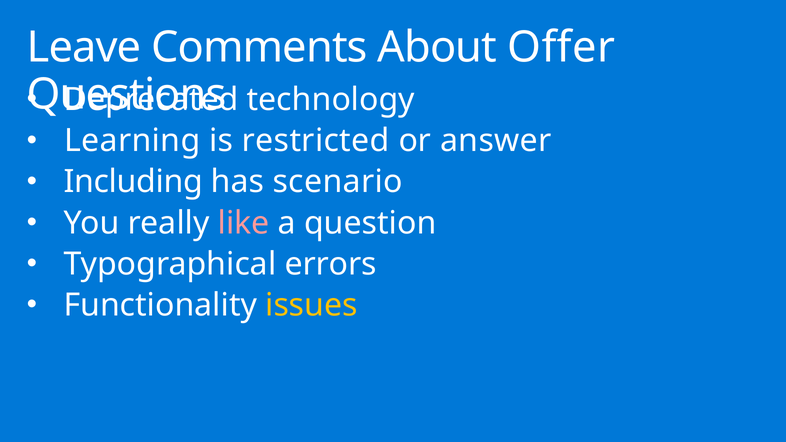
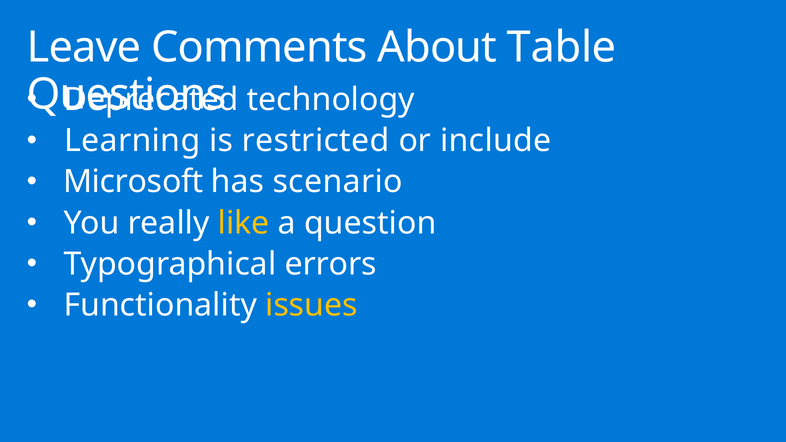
Offer: Offer -> Table (562, 48)
answer: answer -> include (496, 141)
Including: Including -> Microsoft (133, 182)
like colour: pink -> yellow (244, 223)
